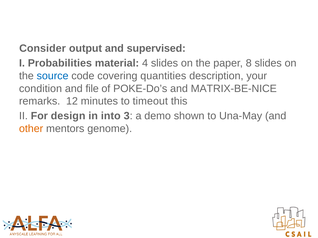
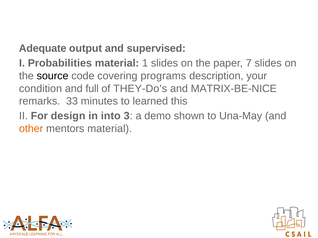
Consider: Consider -> Adequate (43, 48)
4: 4 -> 1 (145, 63)
8: 8 -> 7 (249, 63)
source colour: blue -> black (53, 76)
quantities: quantities -> programs (163, 76)
file: file -> full (92, 89)
POKE-Do’s: POKE-Do’s -> THEY-Do’s (140, 89)
12: 12 -> 33 (72, 101)
timeout: timeout -> learned (150, 101)
mentors genome: genome -> material (110, 129)
